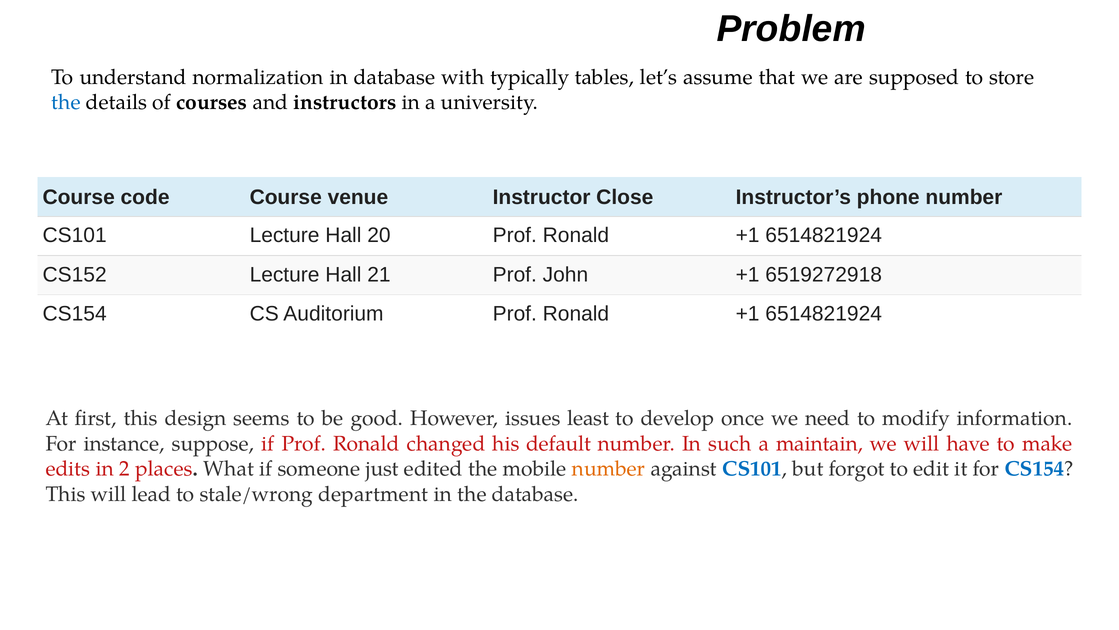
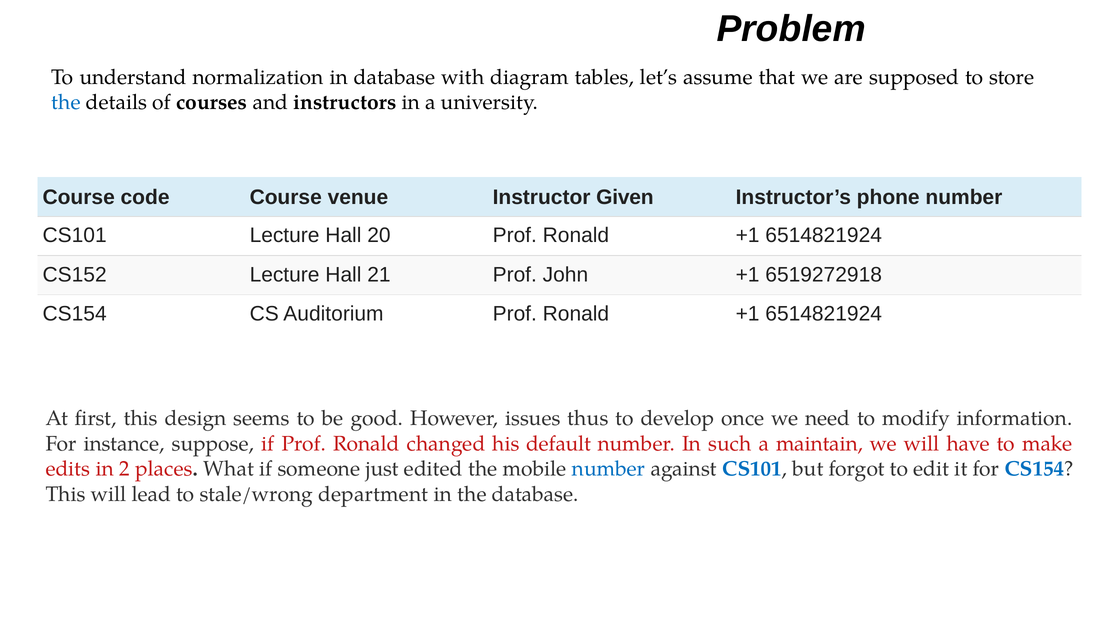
typically: typically -> diagram (530, 77)
Close: Close -> Given (625, 197)
least: least -> thus (588, 418)
number colour: orange -> blue (609, 468)
